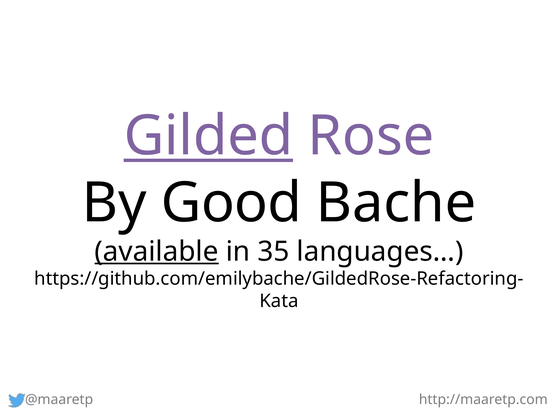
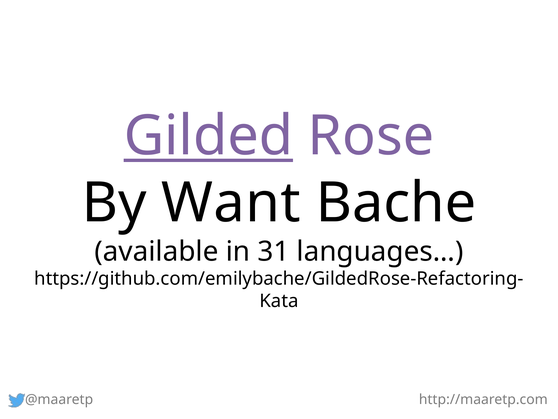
Good: Good -> Want (231, 203)
available underline: present -> none (157, 251)
35: 35 -> 31 (273, 251)
